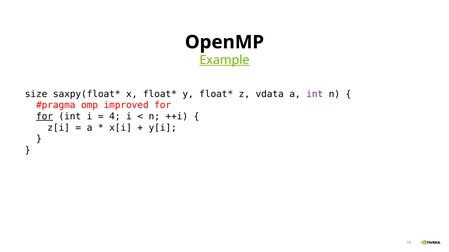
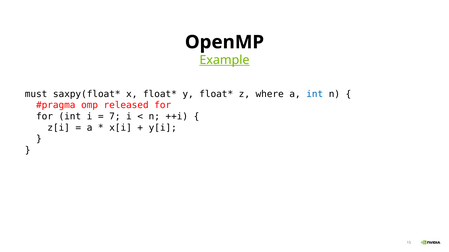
size: size -> must (36, 94)
vdata: vdata -> where (270, 94)
int colour: purple -> blue (315, 94)
improved: improved -> released (126, 105)
for underline: present -> none (45, 117)
4: 4 -> 7 (115, 117)
